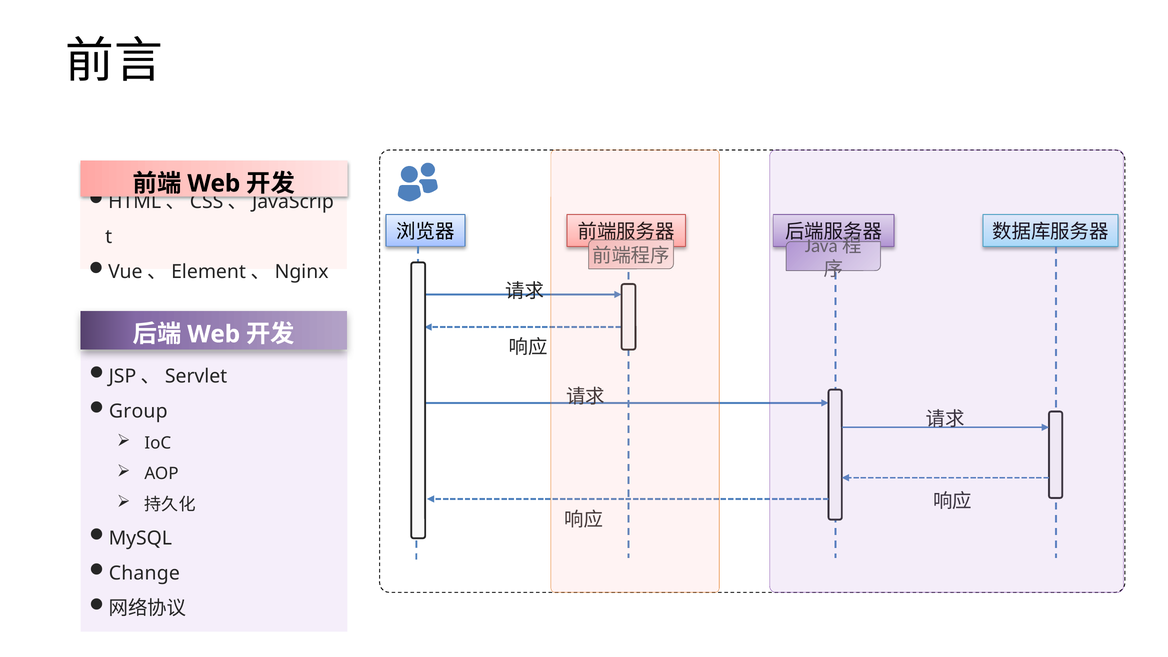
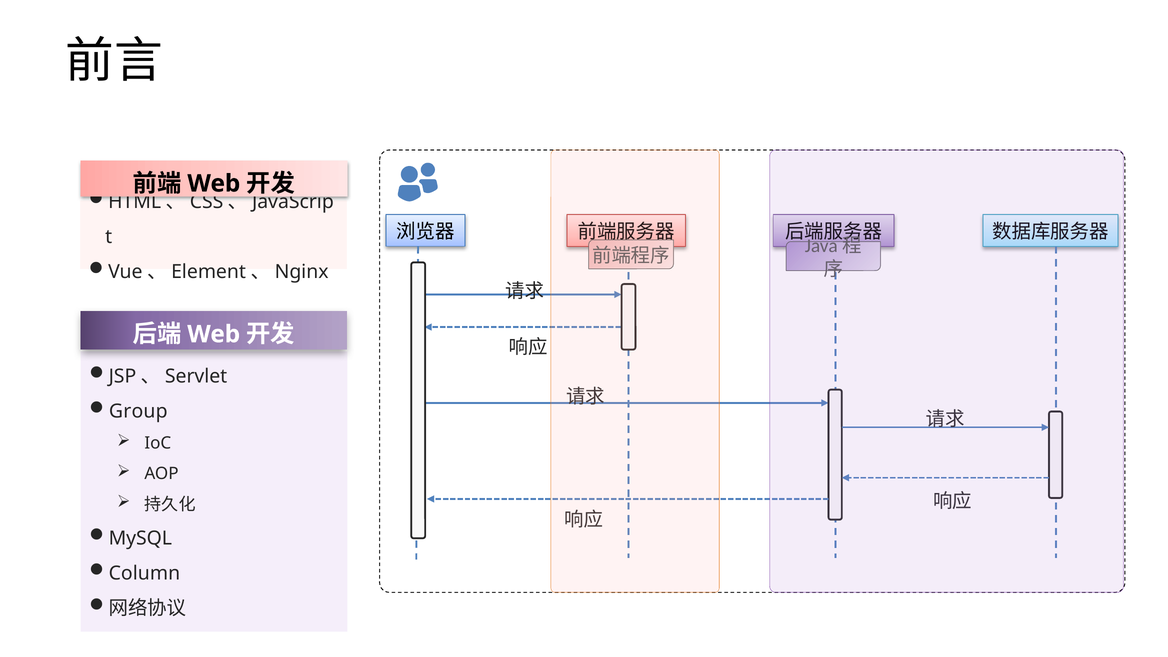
Change: Change -> Column (144, 573)
